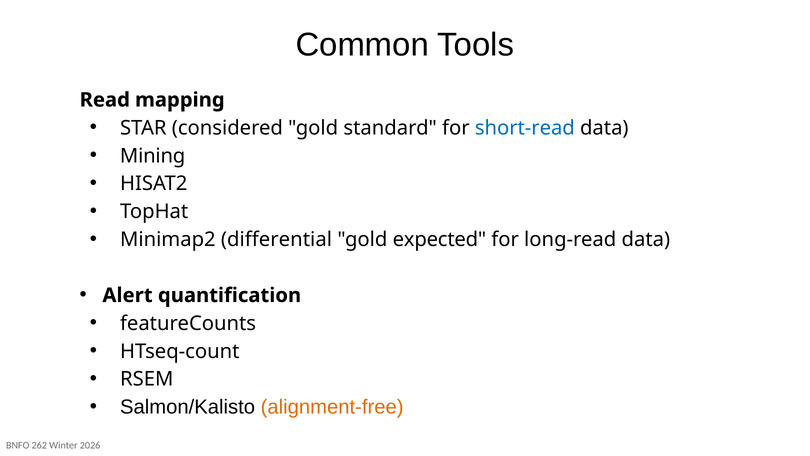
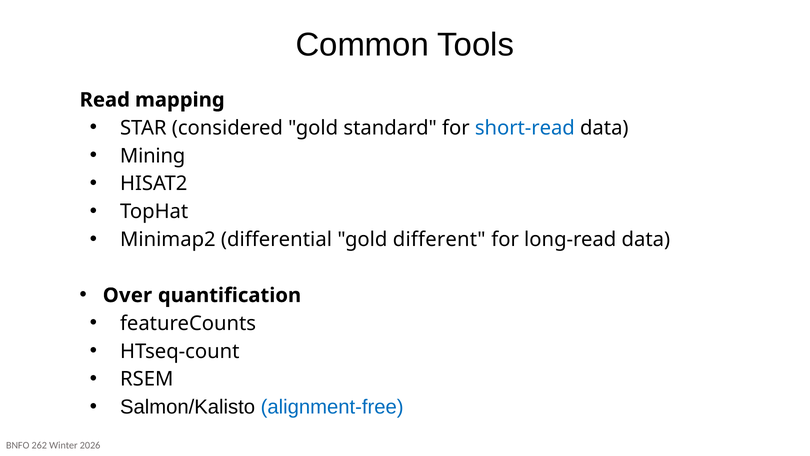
expected: expected -> different (439, 239)
Alert: Alert -> Over (127, 295)
alignment-free colour: orange -> blue (332, 407)
